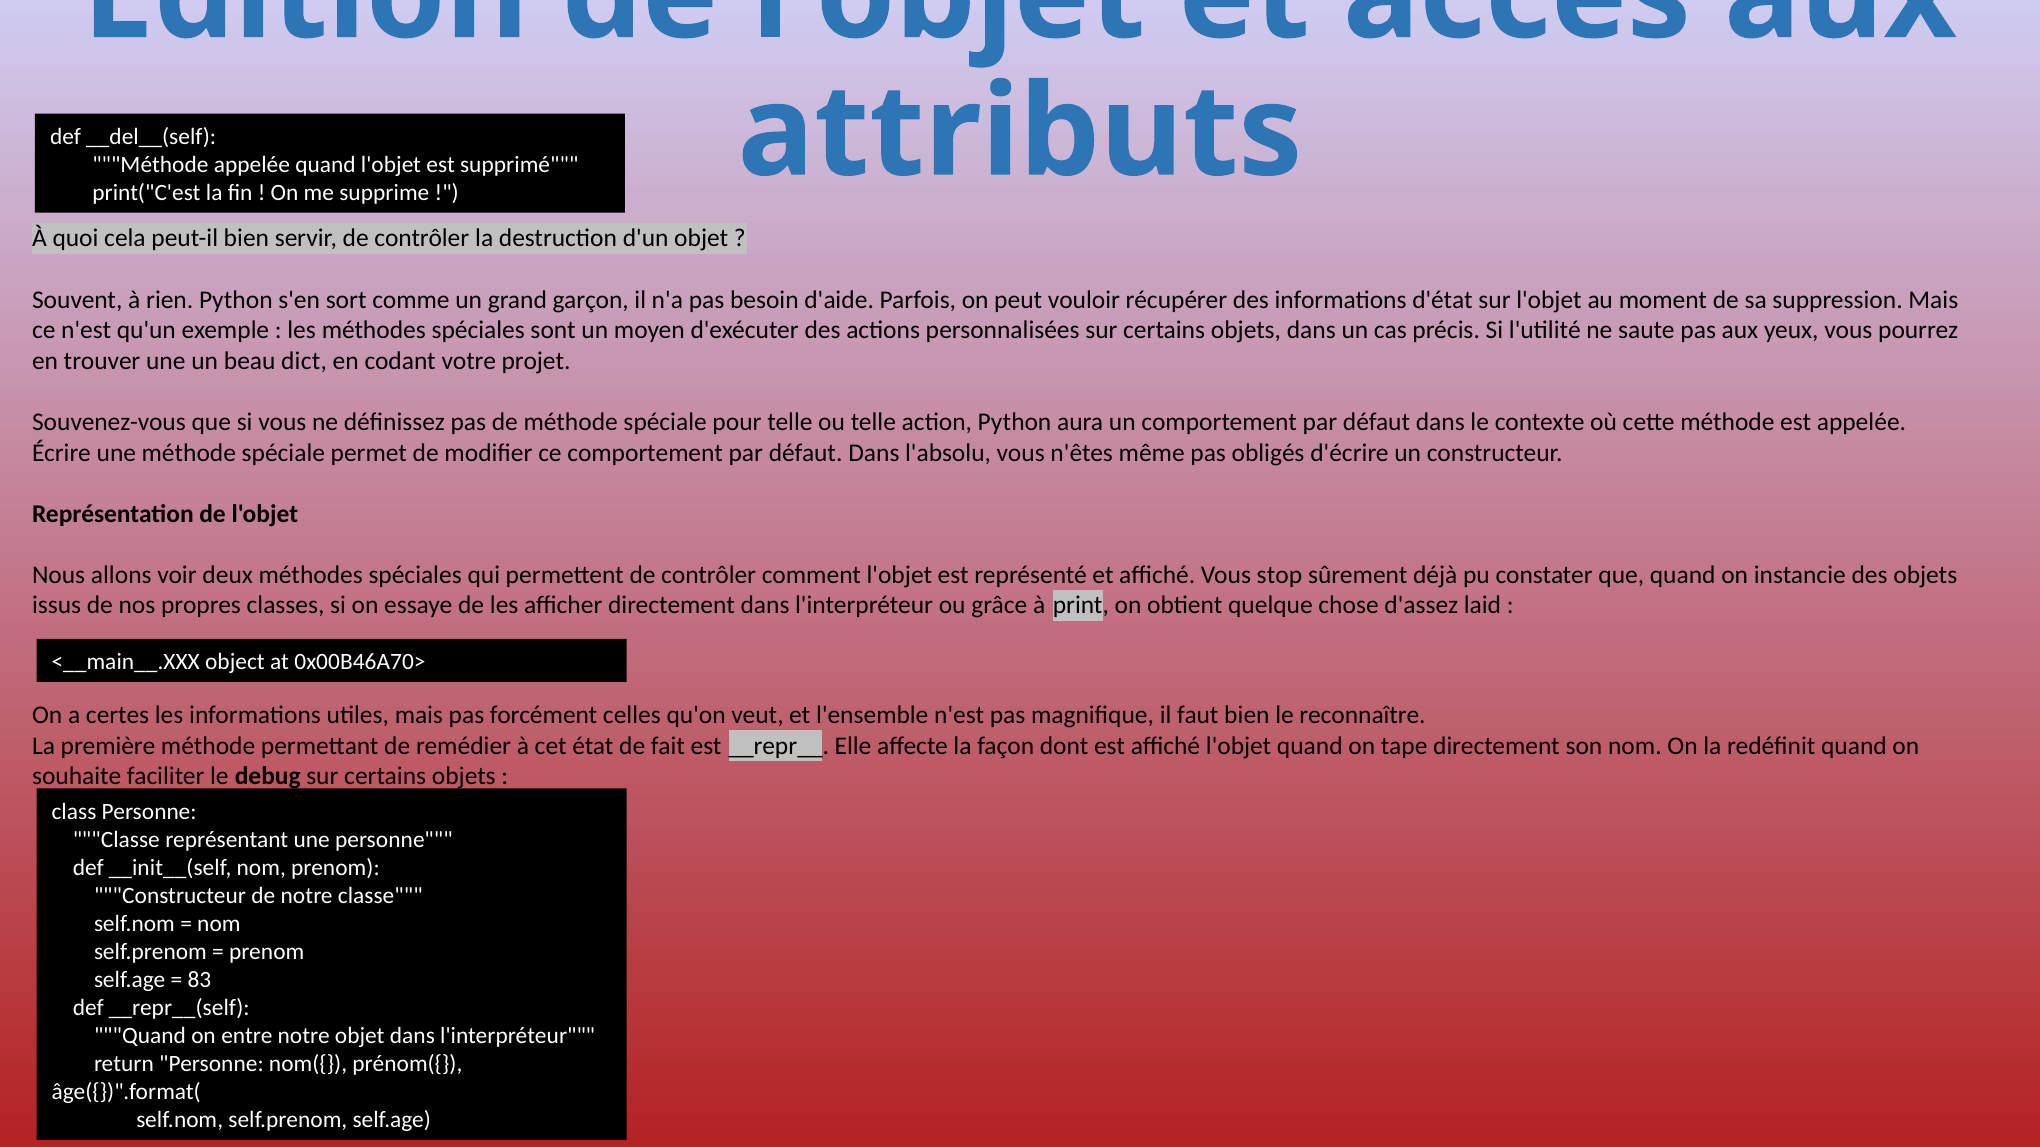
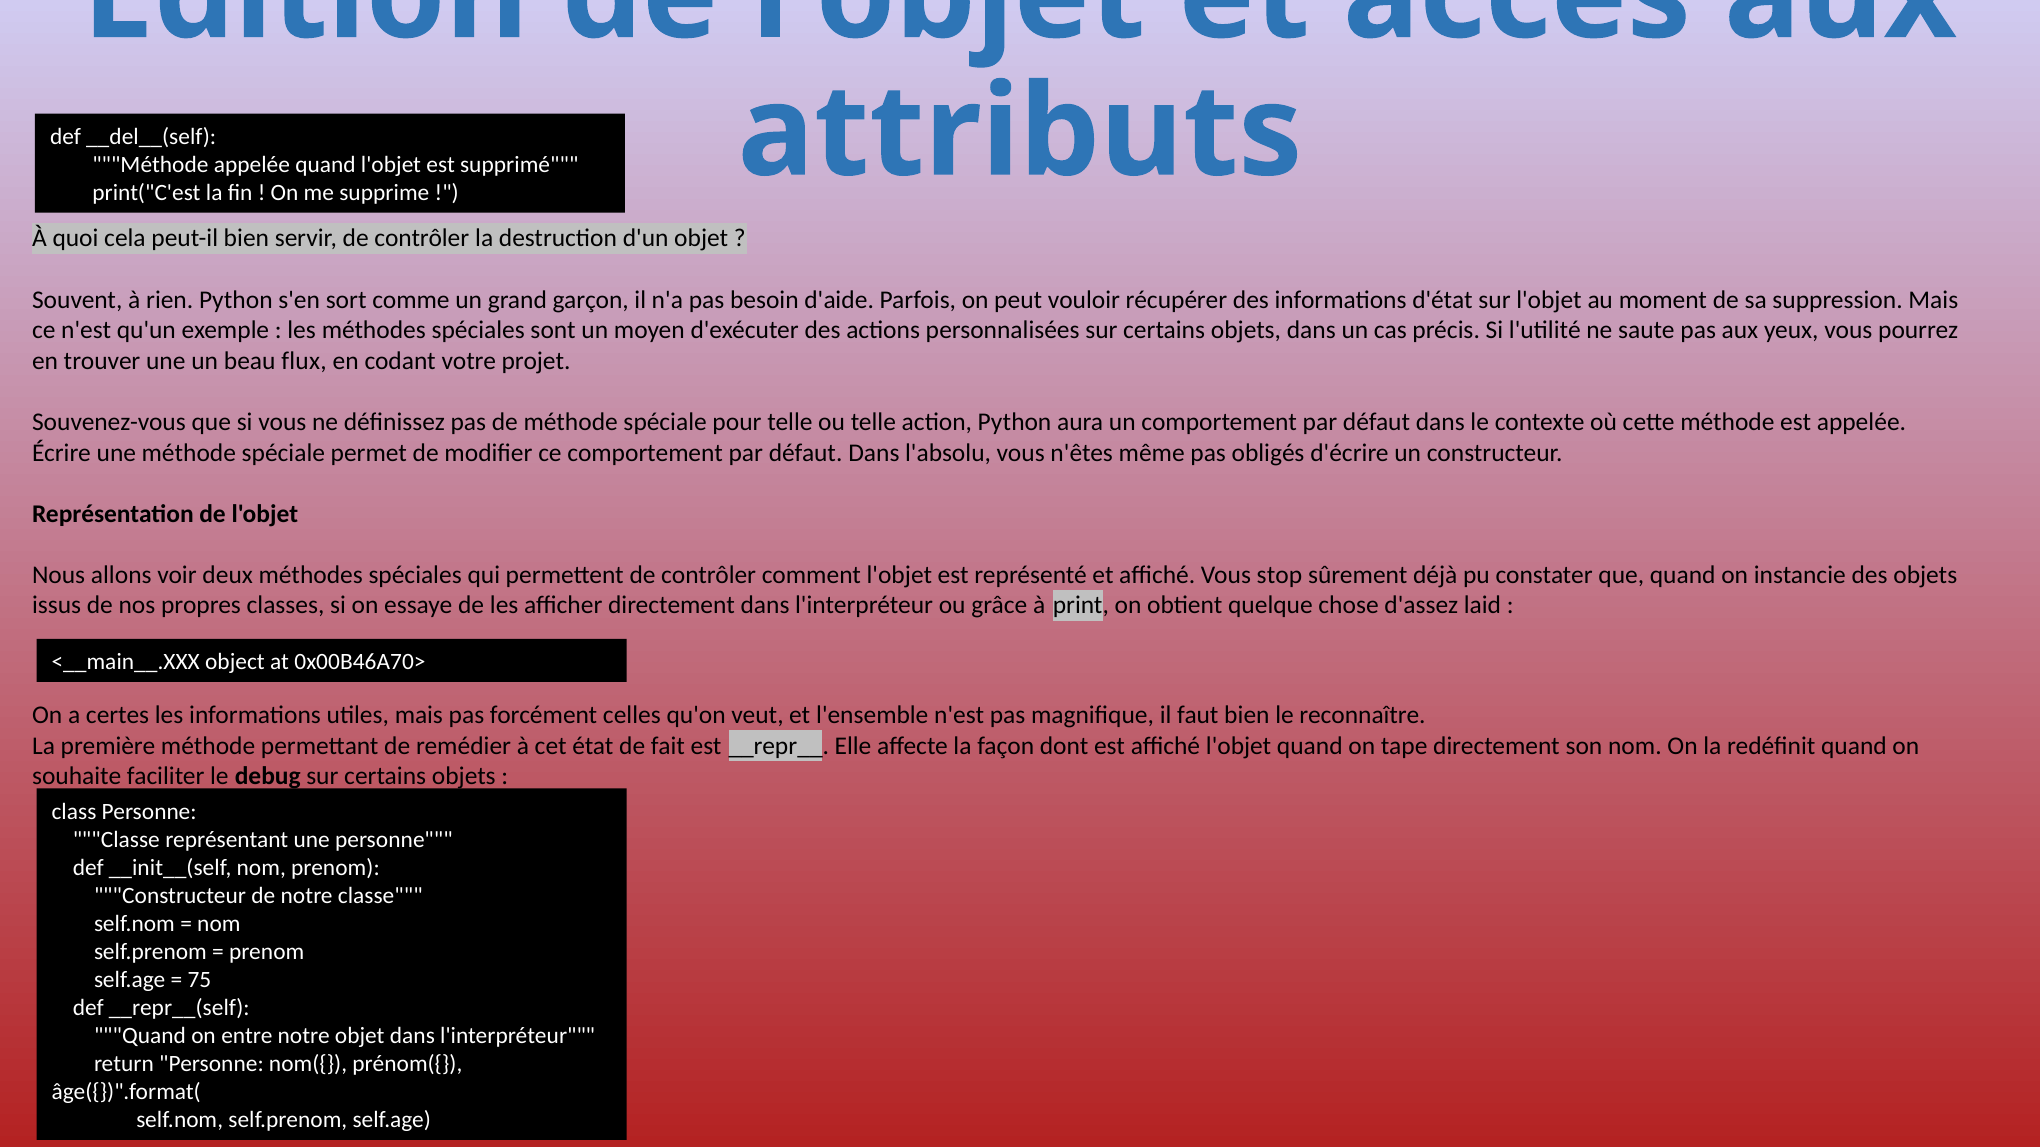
dict: dict -> flux (304, 361)
83: 83 -> 75 (199, 980)
